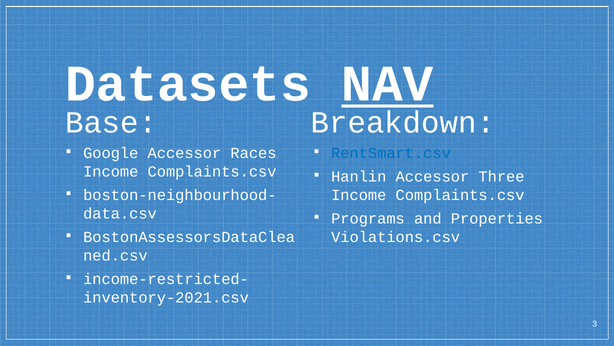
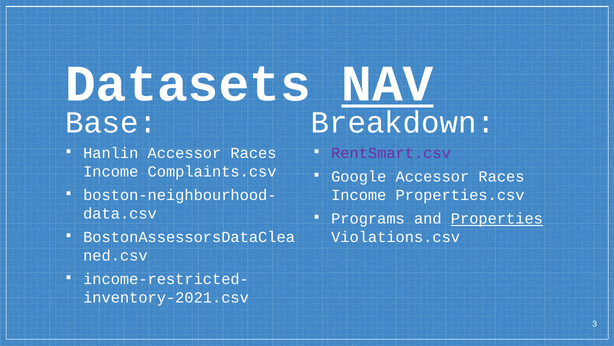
Google: Google -> Hanlin (111, 153)
RentSmart.csv colour: blue -> purple (391, 153)
Hanlin: Hanlin -> Google (359, 177)
Three: Three -> Races (502, 177)
Complaints.csv: Complaints.csv -> Properties.csv (460, 195)
Properties underline: none -> present (497, 219)
